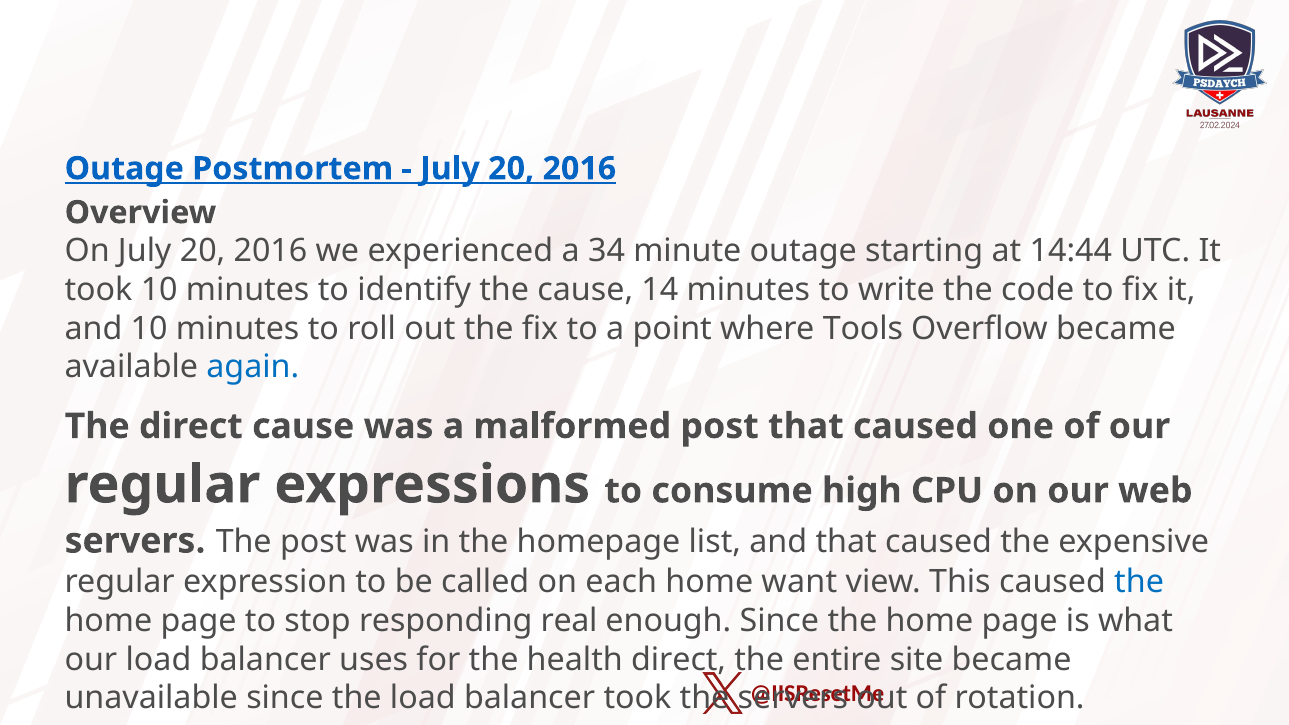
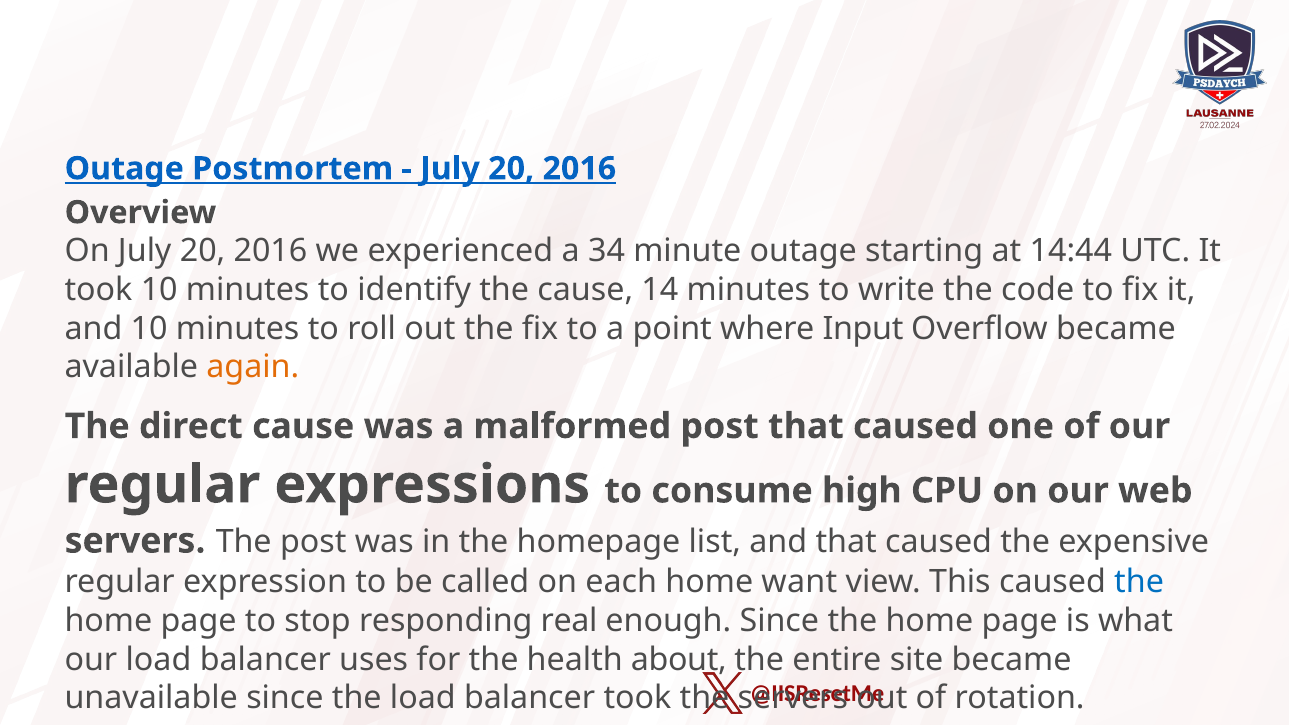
Tools: Tools -> Input (863, 329)
again colour: blue -> orange (253, 367)
health direct: direct -> about (679, 659)
